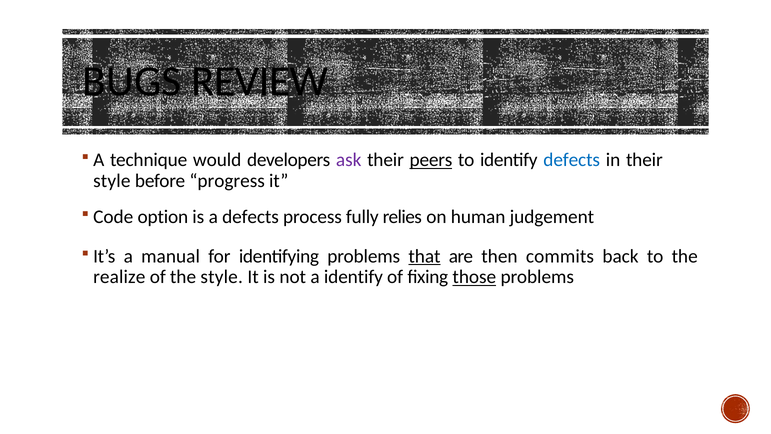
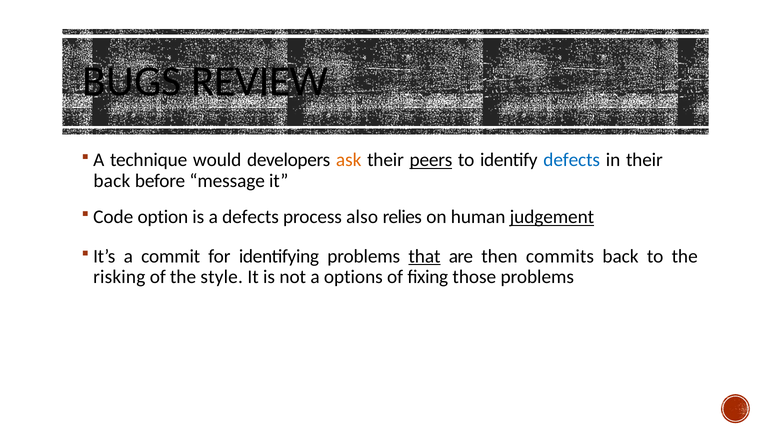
ask colour: purple -> orange (349, 160)
style: style -> back (112, 181)
progress: progress -> message (227, 181)
fully: fully -> also (362, 217)
judgement underline: none -> present (552, 217)
manual: manual -> commit (171, 256)
realize: realize -> risking (119, 277)
a identify: identify -> options (353, 277)
those underline: present -> none (474, 277)
